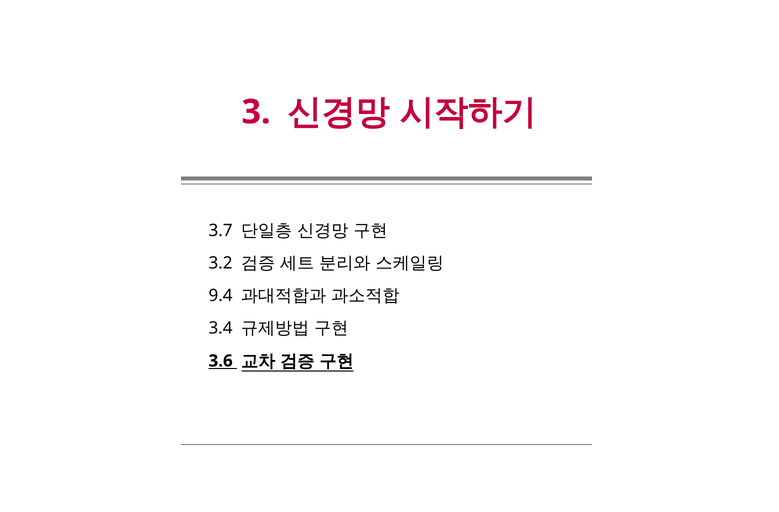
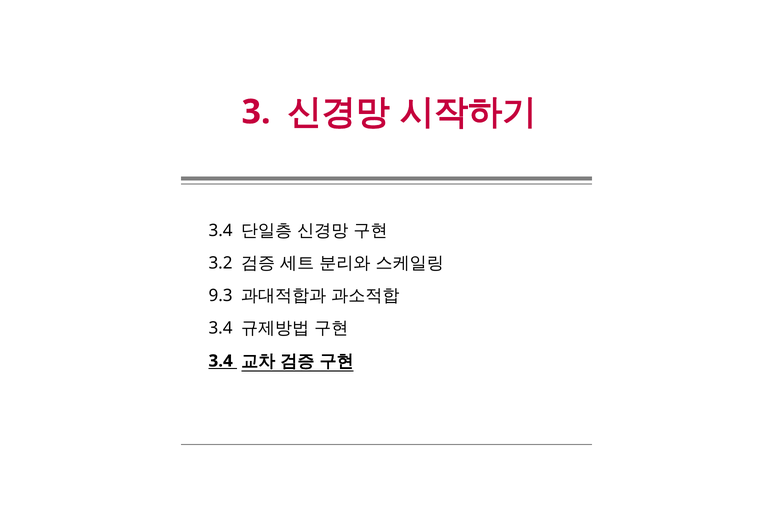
3.7: 3.7 -> 3.4 (221, 230)
9.4: 9.4 -> 9.3 (221, 295)
3.6: 3.6 -> 3.4 (221, 361)
